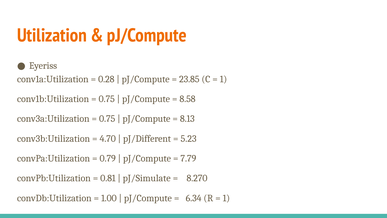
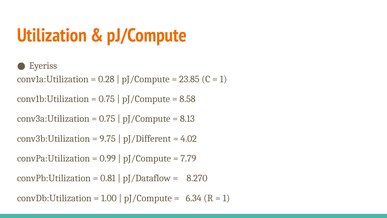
4.70: 4.70 -> 9.75 (108, 138)
5.23: 5.23 -> 4.02 (189, 138)
0.79: 0.79 -> 0.99 (108, 158)
pJ/Simulate: pJ/Simulate -> pJ/Dataflow (147, 178)
